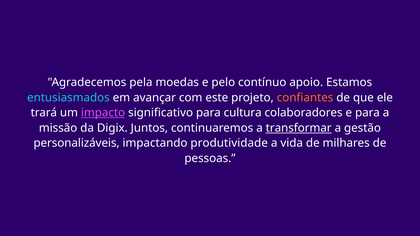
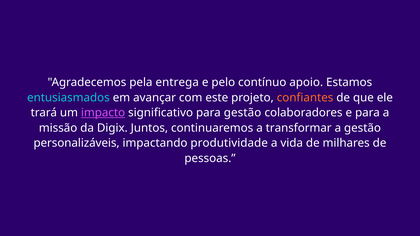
moedas: moedas -> entrega (177, 83)
para cultura: cultura -> gestão (243, 113)
transformar underline: present -> none (299, 128)
